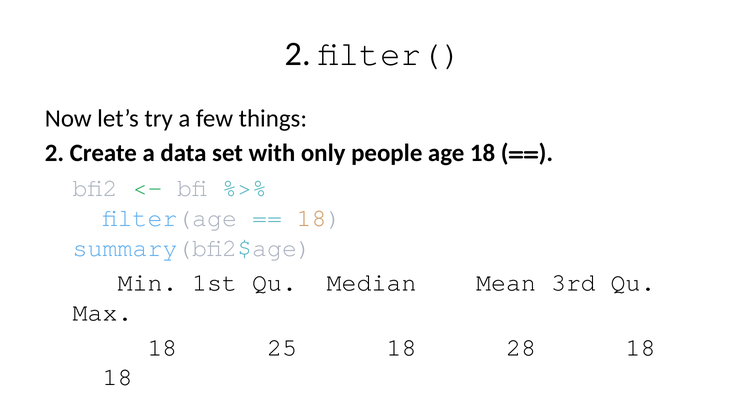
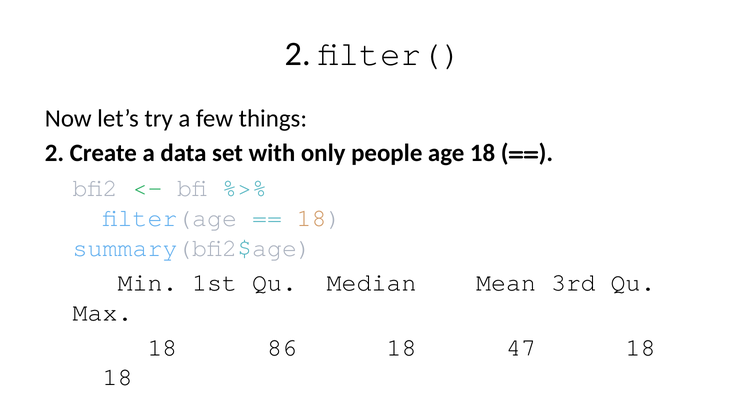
25: 25 -> 86 (282, 348)
28: 28 -> 47 (521, 348)
